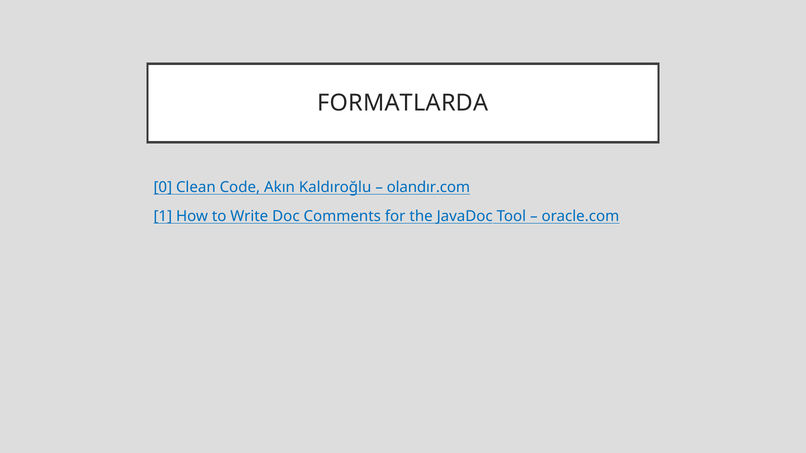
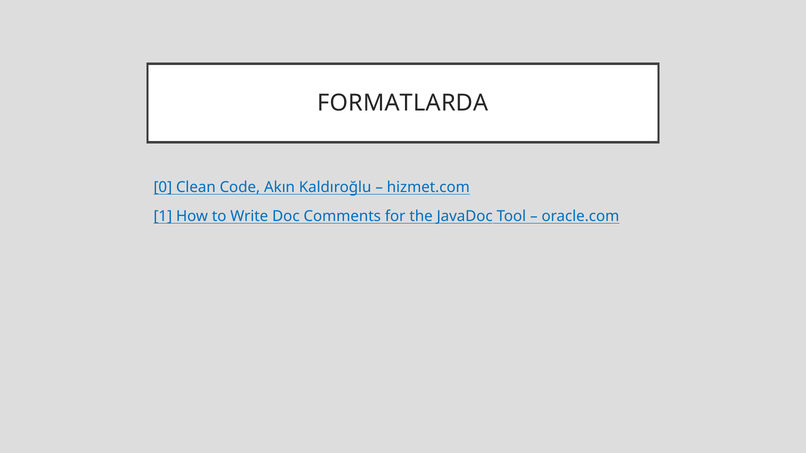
olandır.com: olandır.com -> hizmet.com (428, 188)
